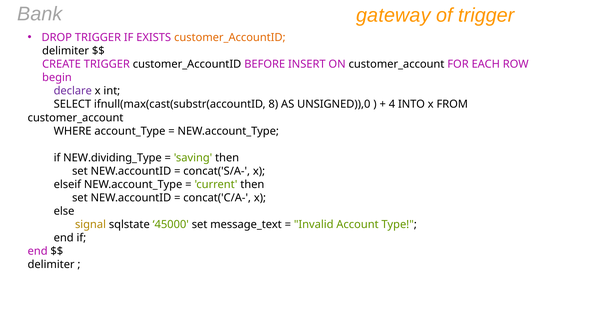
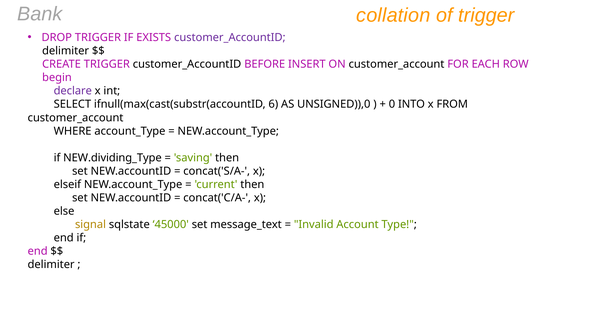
gateway: gateway -> collation (393, 15)
customer_AccountID colour: orange -> purple (230, 37)
8: 8 -> 6 (273, 104)
4: 4 -> 0 (392, 104)
